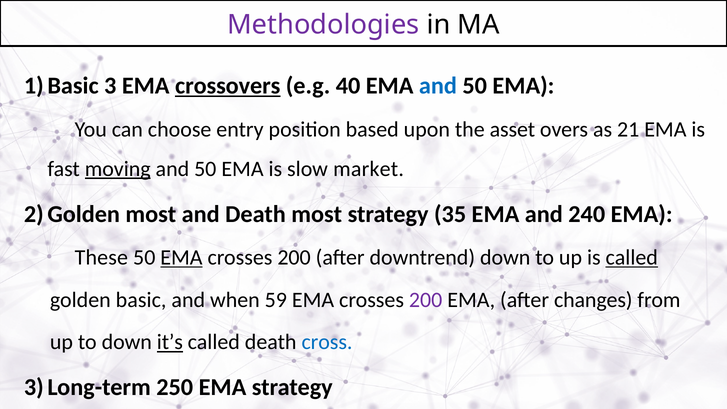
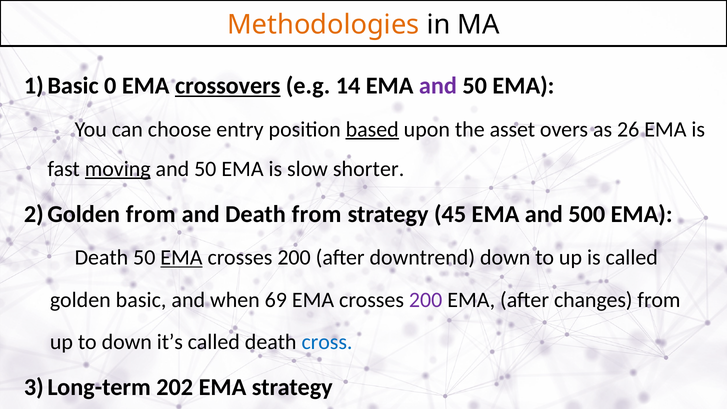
Methodologies colour: purple -> orange (323, 25)
3: 3 -> 0 (110, 86)
40: 40 -> 14 (348, 86)
and colour: blue -> purple (438, 86)
based underline: none -> present (372, 129)
21: 21 -> 26 (628, 129)
market: market -> shorter (369, 169)
most: most -> from (151, 214)
Death most: most -> from (317, 214)
35: 35 -> 45 (450, 214)
240: 240 -> 500 (587, 214)
These: These -> Death (101, 258)
called underline: present -> none (632, 258)
59: 59 -> 69 (276, 300)
it’s underline: present -> none (170, 342)
250: 250 -> 202 (175, 387)
